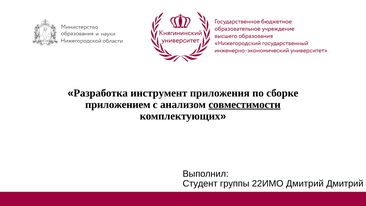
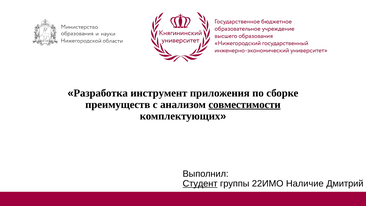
приложением: приложением -> преимуществ (118, 104)
Студент underline: none -> present (200, 184)
22ИМО Дмитрий: Дмитрий -> Наличие (305, 184)
